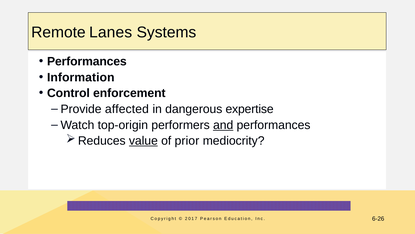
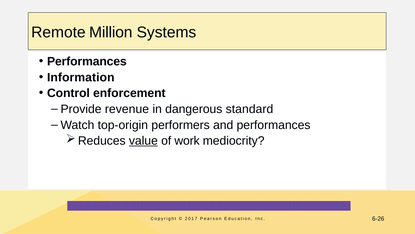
Lanes: Lanes -> Million (111, 32)
affected: affected -> revenue (127, 109)
expertise: expertise -> standard (249, 109)
and underline: present -> none (223, 125)
prior: prior -> work (187, 141)
